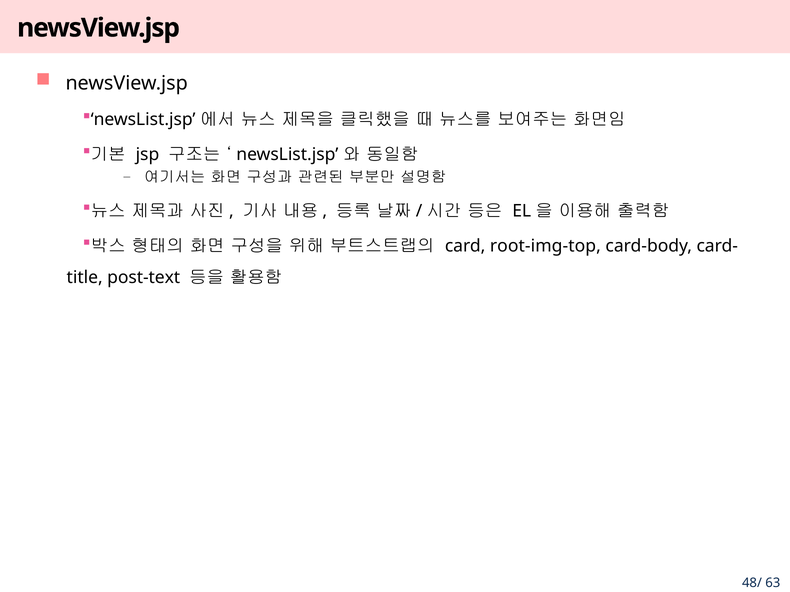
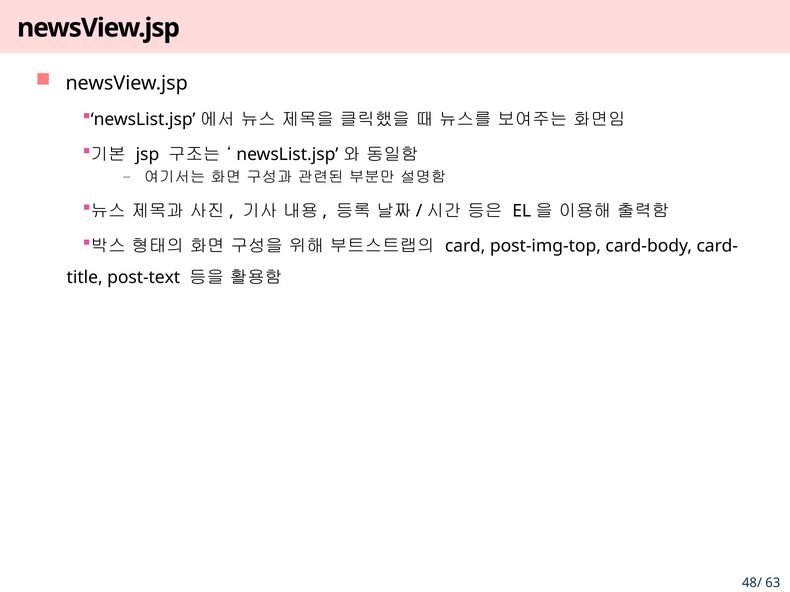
root-img-top: root-img-top -> post-img-top (545, 246)
